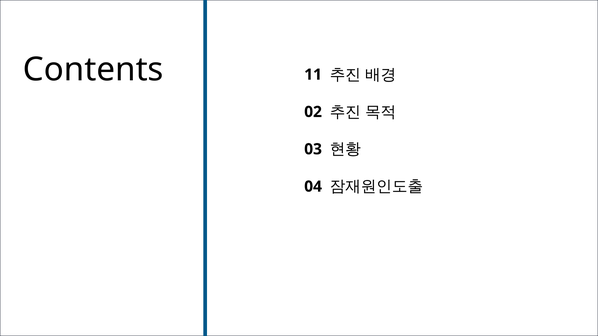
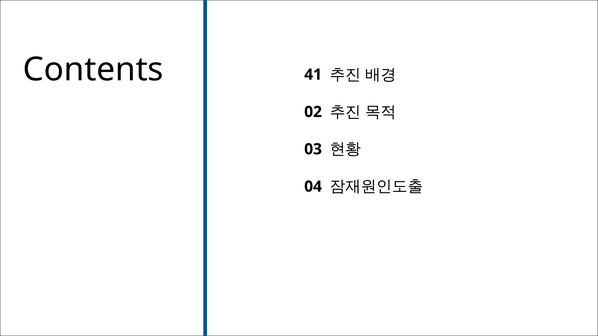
11: 11 -> 41 (313, 75)
